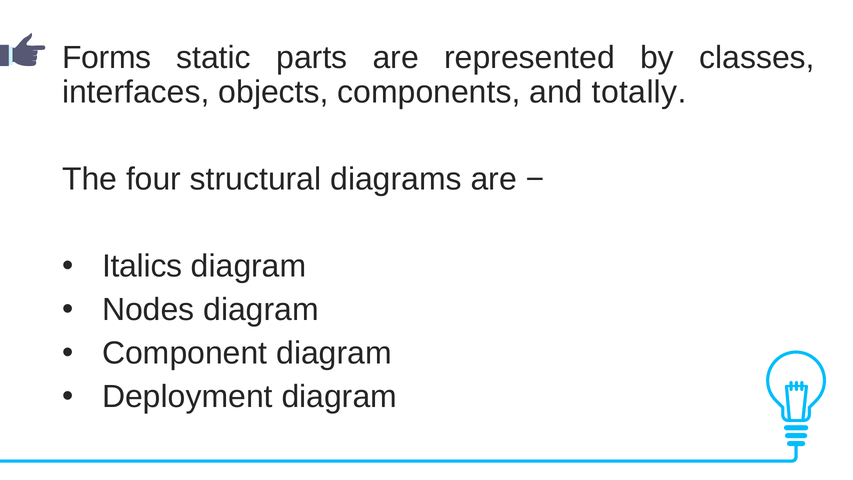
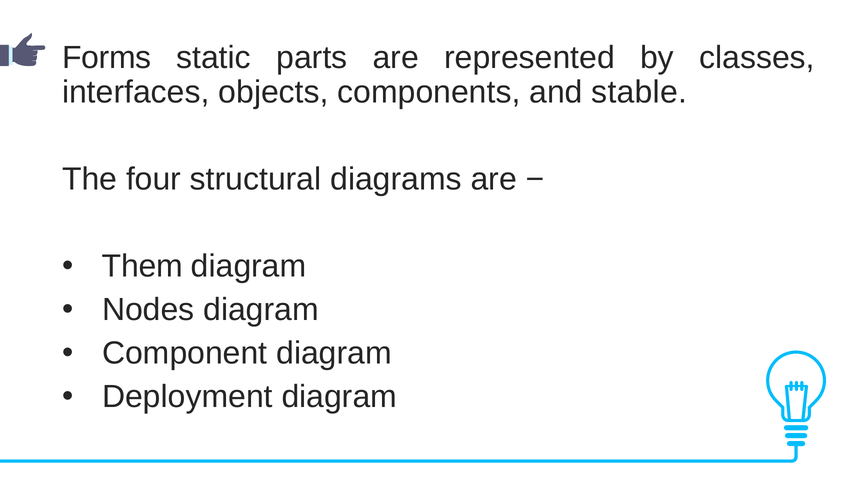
totally: totally -> stable (639, 92)
Italics: Italics -> Them (142, 266)
